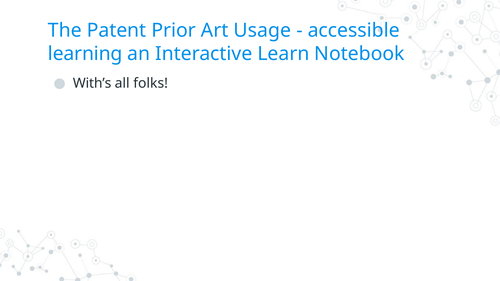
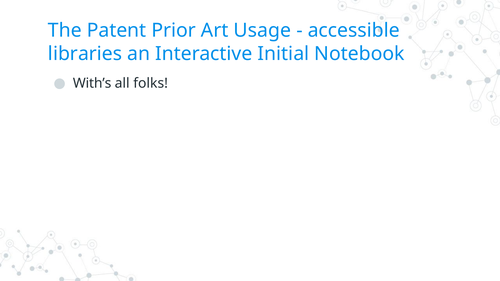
learning: learning -> libraries (85, 54)
Learn: Learn -> Initial (283, 54)
